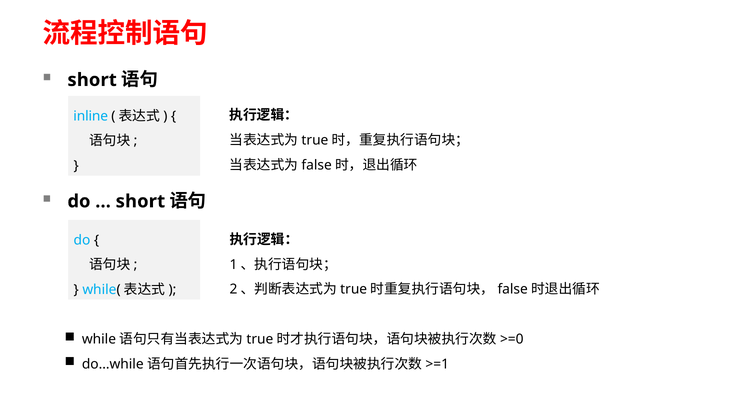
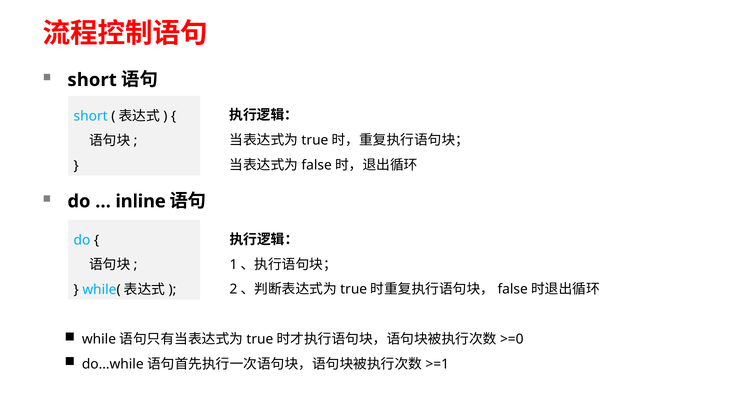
inline: inline -> short (91, 116)
short: short -> inline (141, 201)
